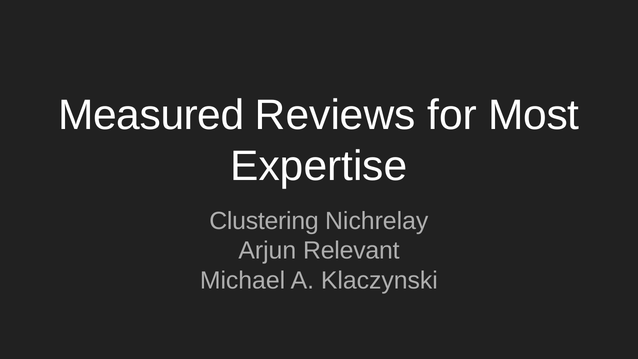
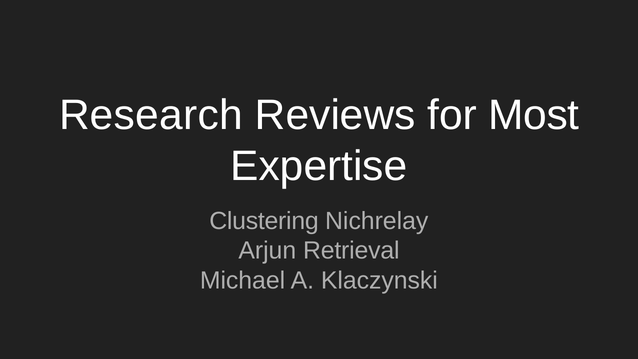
Measured: Measured -> Research (151, 115)
Relevant: Relevant -> Retrieval (351, 251)
